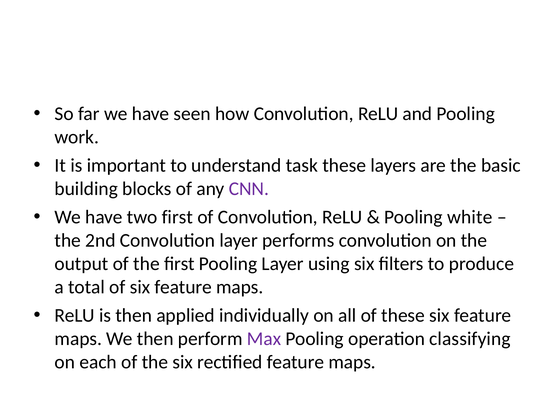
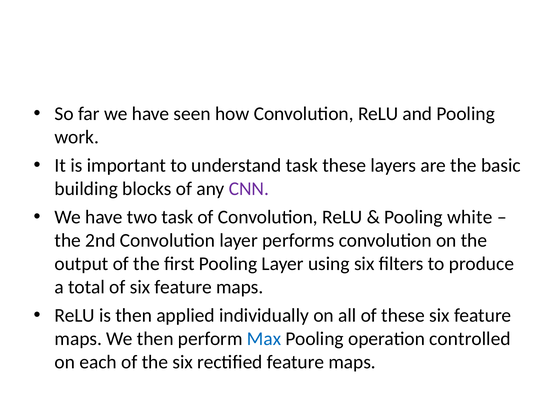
two first: first -> task (177, 217)
Max colour: purple -> blue (264, 339)
classifying: classifying -> controlled (470, 339)
